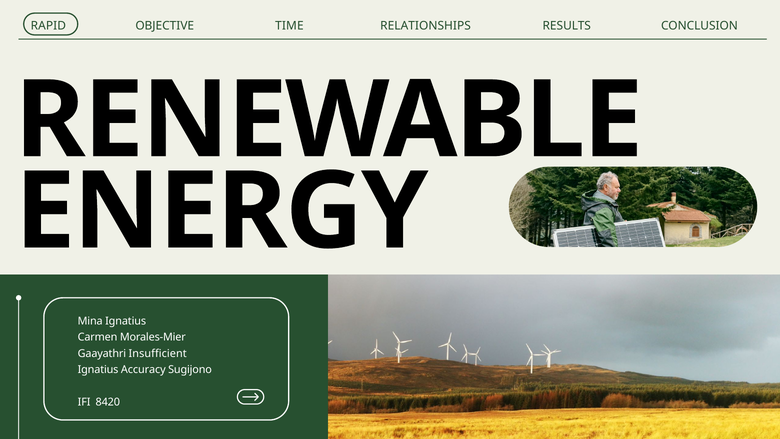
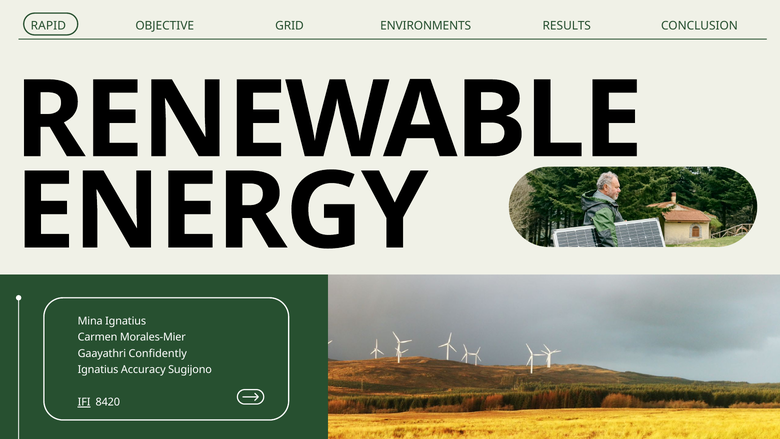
TIME: TIME -> GRID (290, 26)
RELATIONSHIPS: RELATIONSHIPS -> ENVIRONMENTS (426, 26)
Insufficient: Insufficient -> Confidently (158, 353)
IFI underline: none -> present (84, 402)
